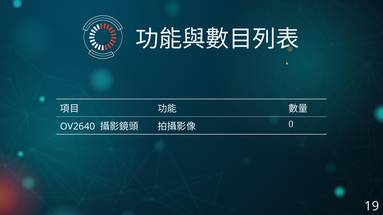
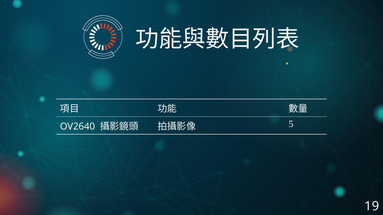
0: 0 -> 5 (291, 124)
